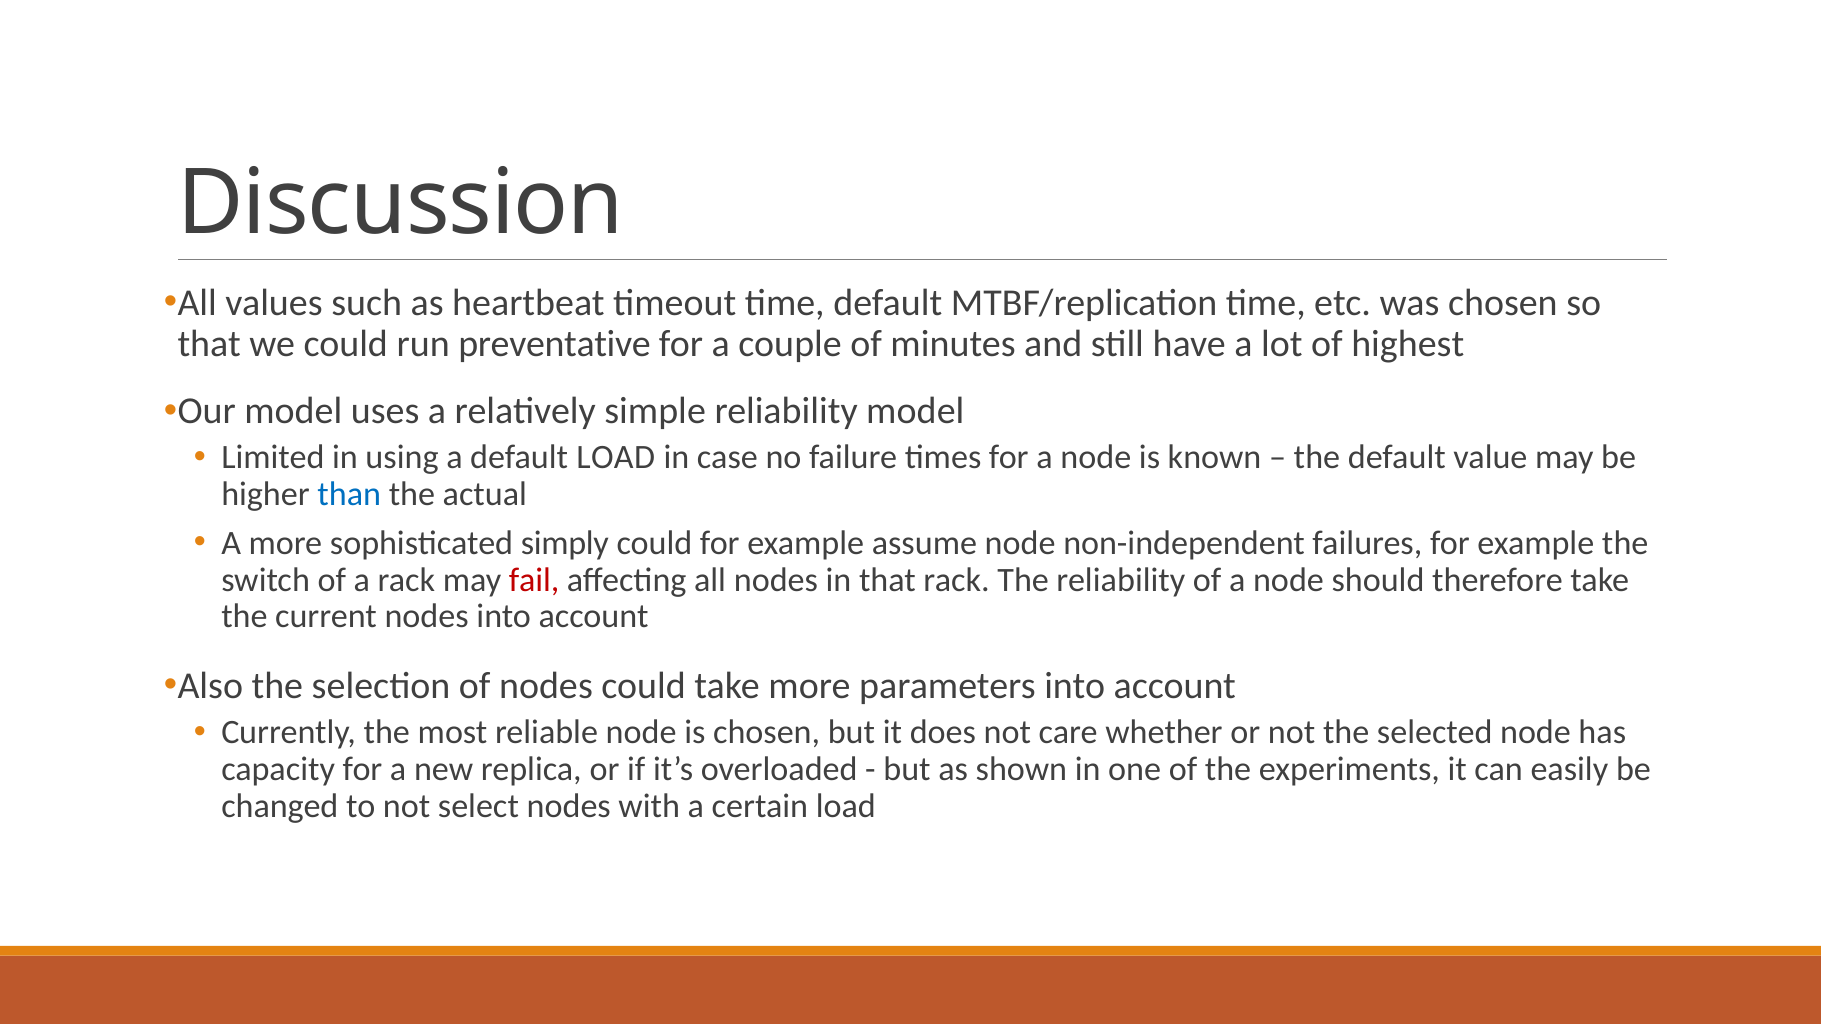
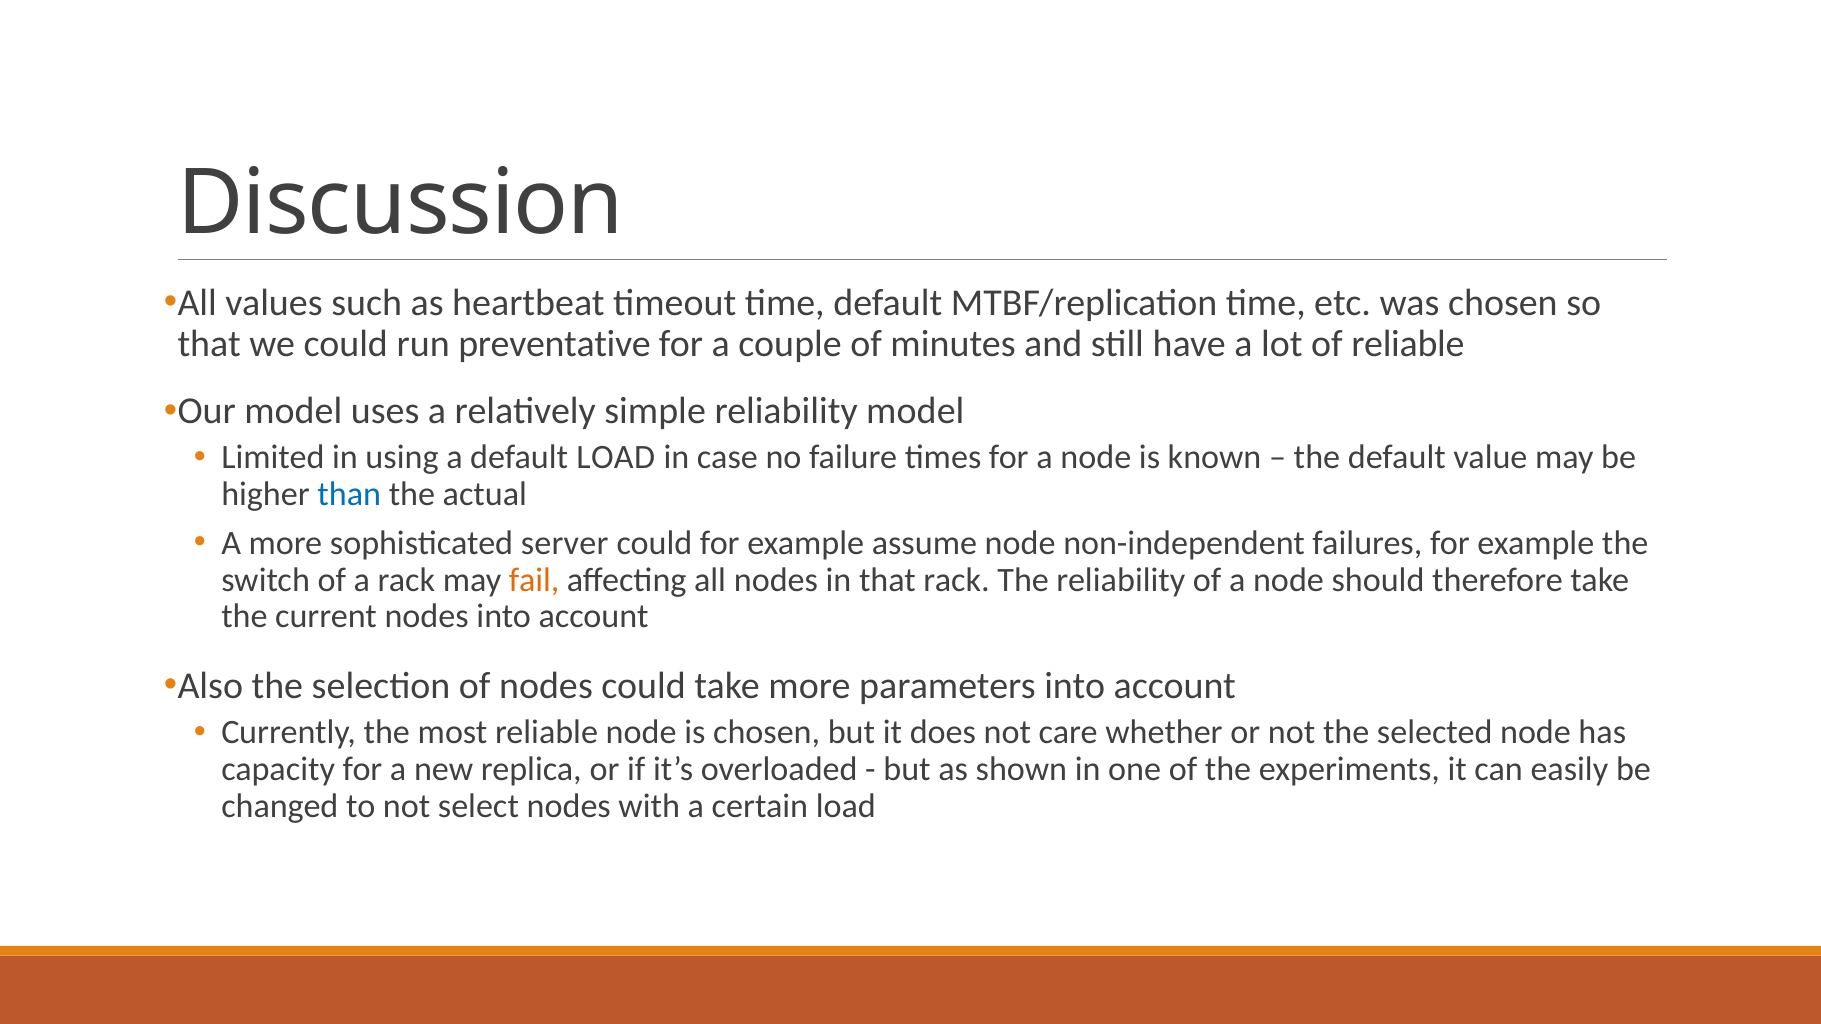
of highest: highest -> reliable (1408, 344)
simply: simply -> server (565, 543)
fail colour: red -> orange (534, 580)
